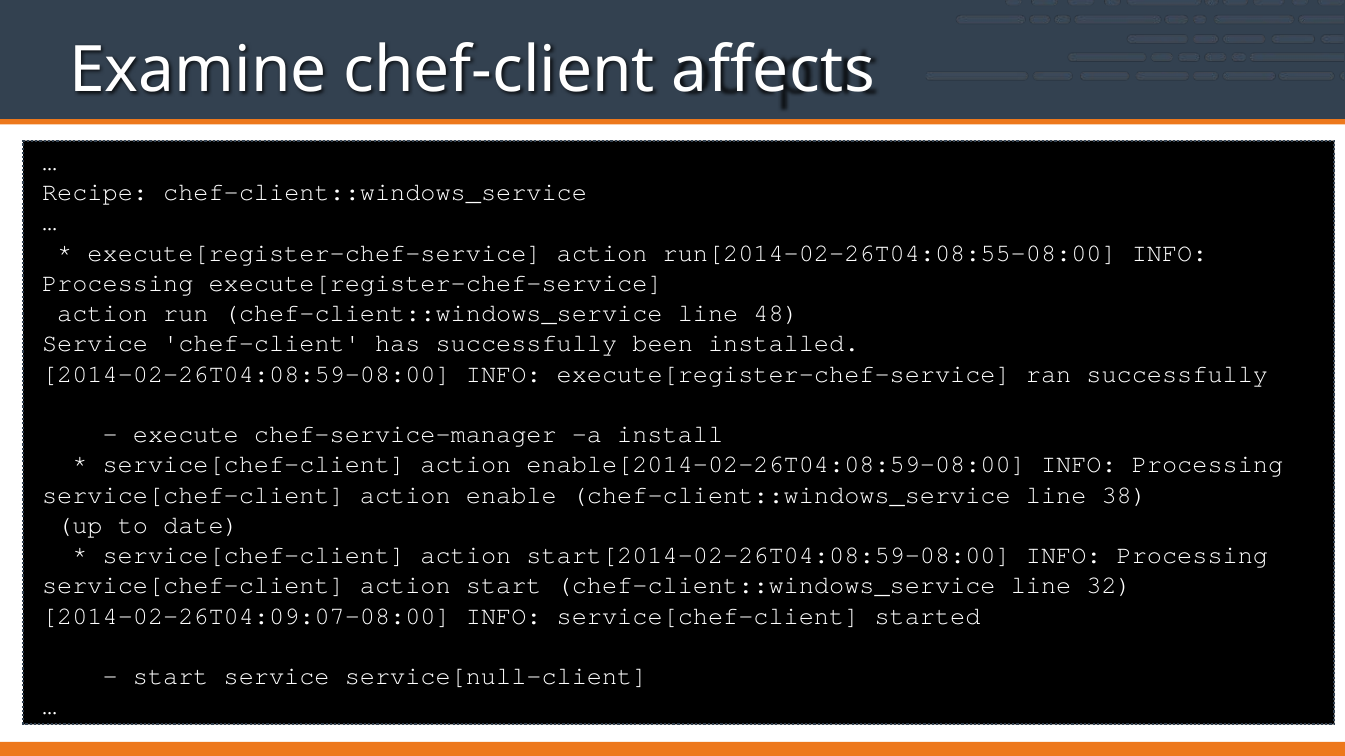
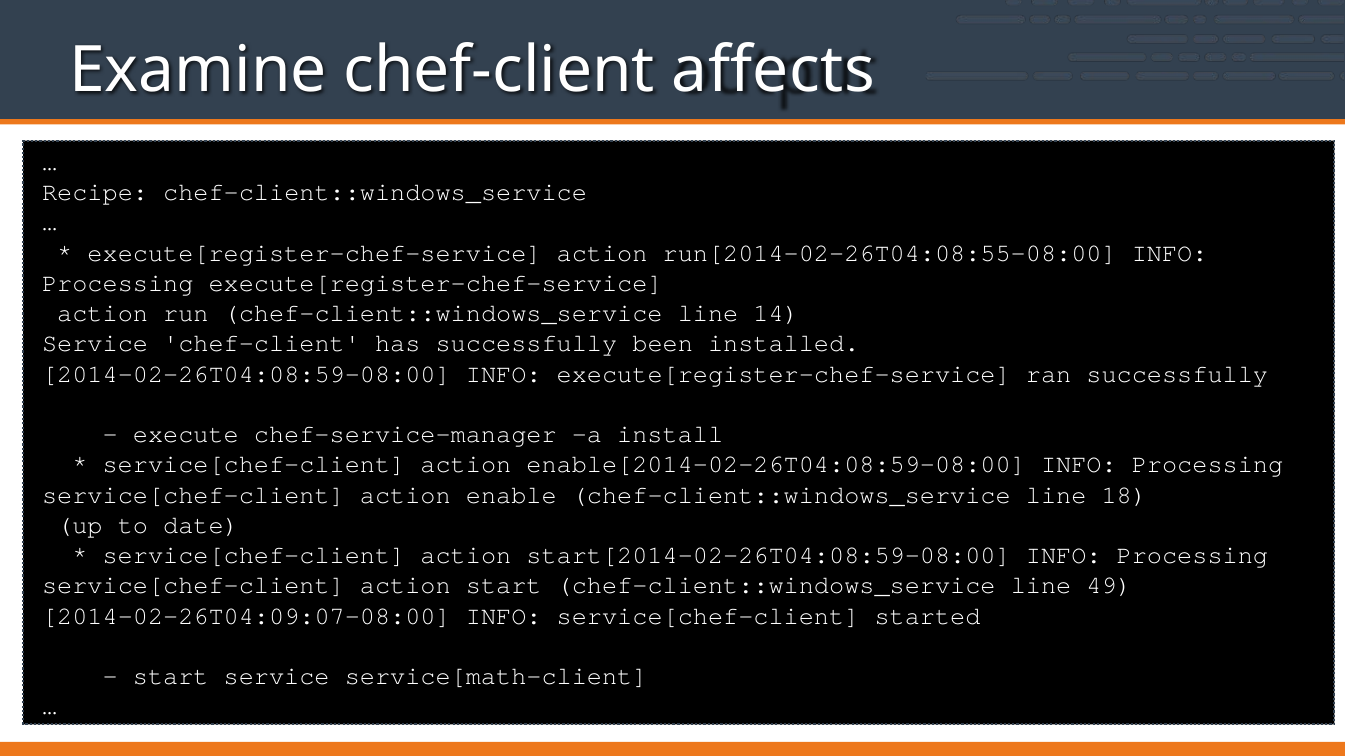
48: 48 -> 14 (776, 314)
38: 38 -> 18 (1124, 495)
32: 32 -> 49 (1109, 586)
service[null-client: service[null-client -> service[math-client (496, 677)
